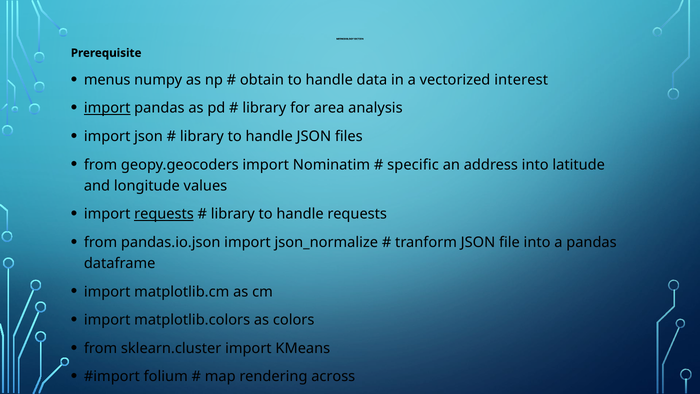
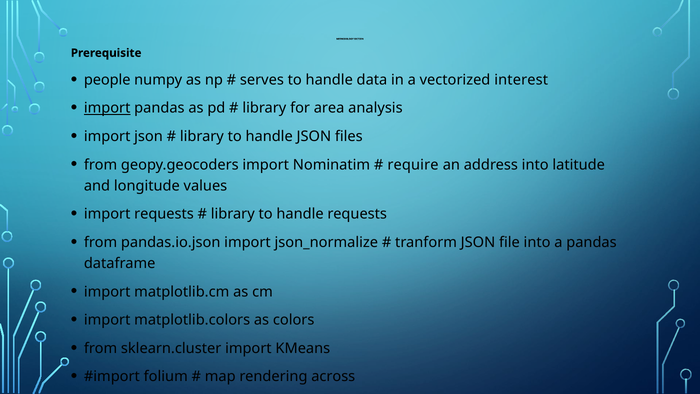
menus: menus -> people (107, 80)
obtain: obtain -> serves (262, 80)
specific: specific -> require (413, 165)
requests underline: present -> none (164, 214)
